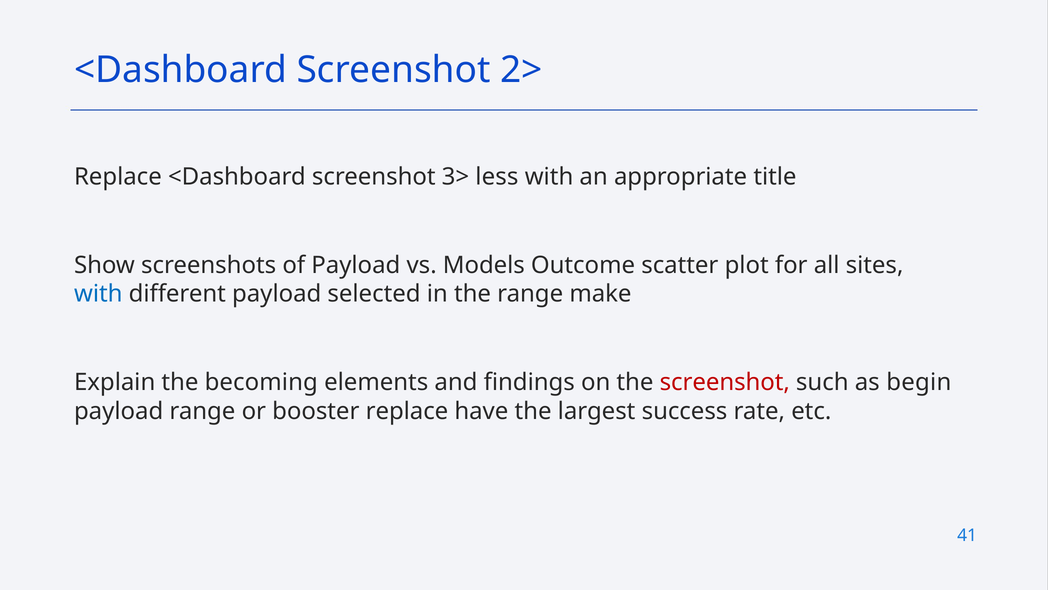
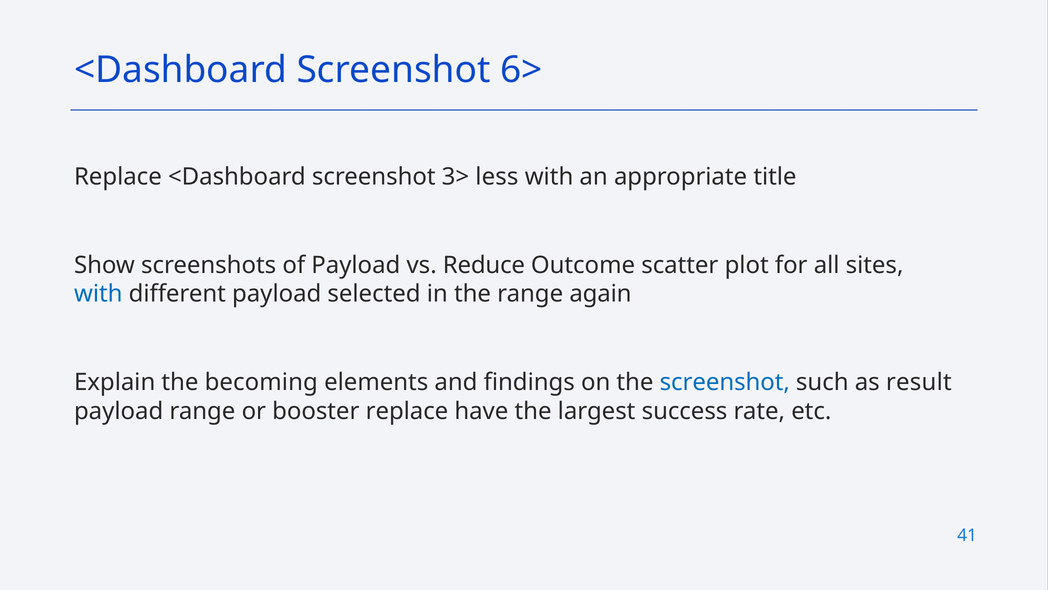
2>: 2> -> 6> (521, 70)
Models: Models -> Reduce (484, 265)
make: make -> again (600, 294)
screenshot colour: red -> blue (725, 382)
begin: begin -> result (919, 382)
